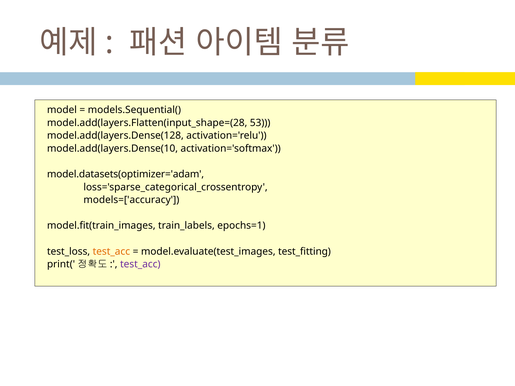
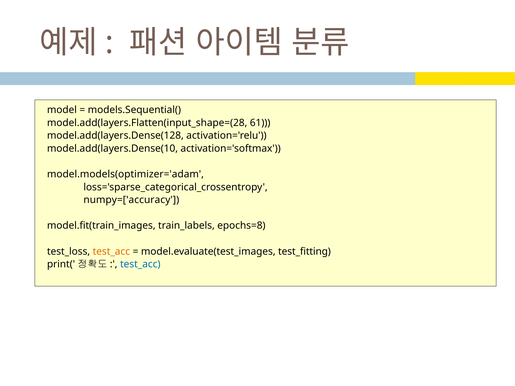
53: 53 -> 61 (260, 123)
model.datasets(optimizer='adam: model.datasets(optimizer='adam -> model.models(optimizer='adam (125, 174)
models=['accuracy: models=['accuracy -> numpy=['accuracy (131, 200)
epochs=1: epochs=1 -> epochs=8 (241, 226)
test_acc colour: purple -> blue (140, 264)
